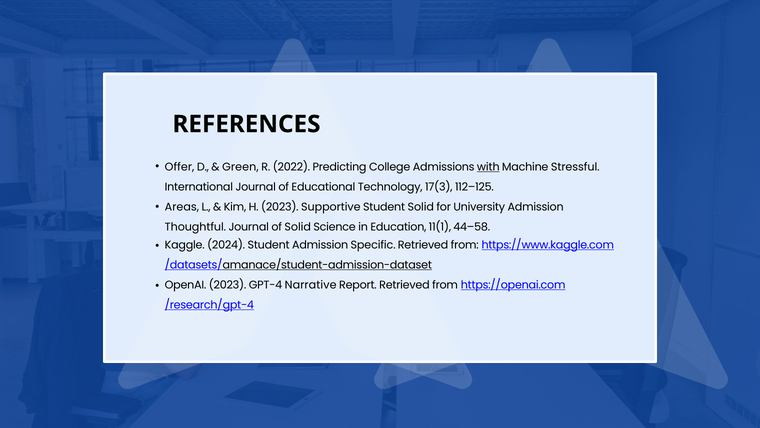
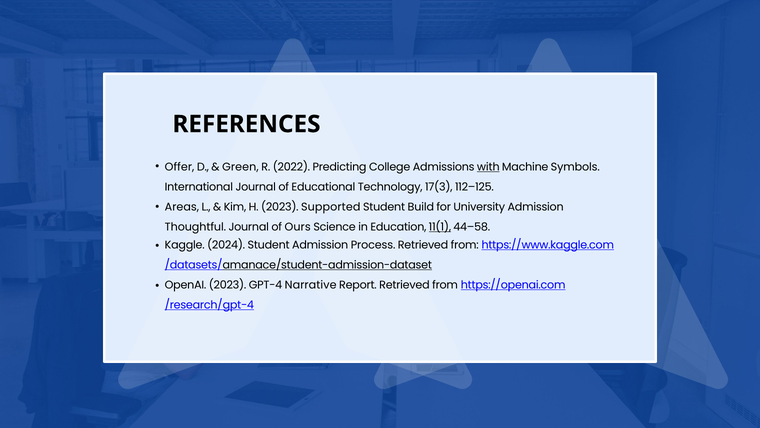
Stressful: Stressful -> Symbols (575, 167)
Supportive: Supportive -> Supported (331, 207)
Student Solid: Solid -> Build (421, 207)
of Solid: Solid -> Ours (298, 227)
11(1 underline: none -> present (440, 227)
Specific: Specific -> Process (373, 245)
